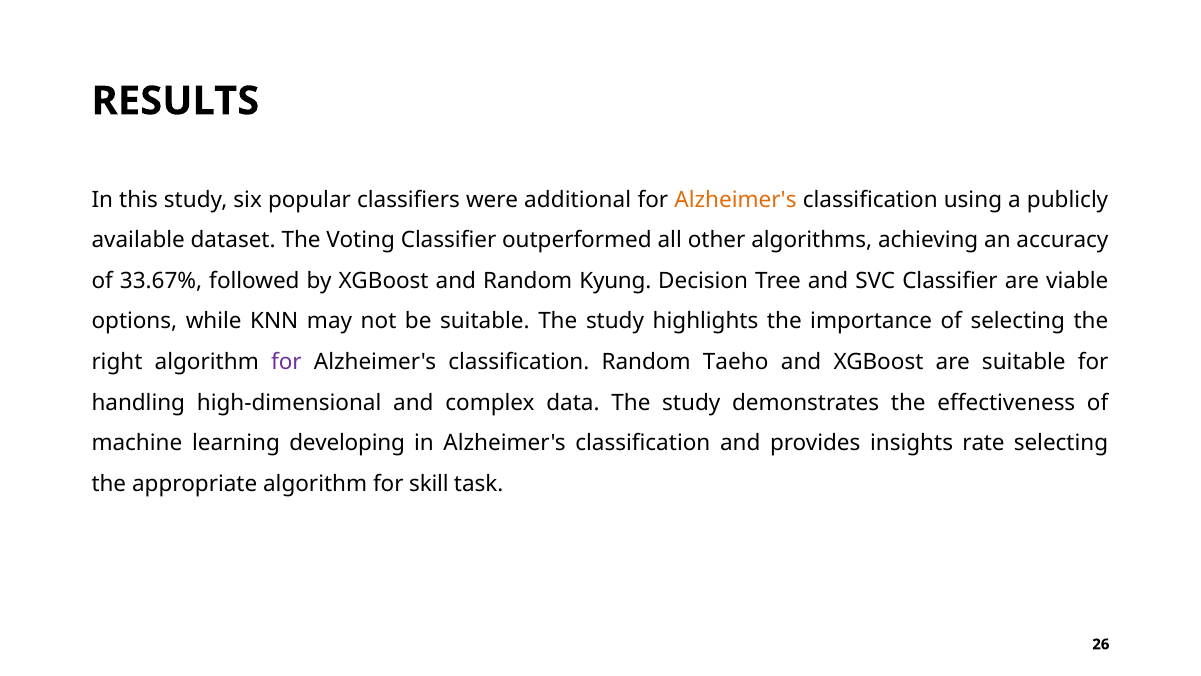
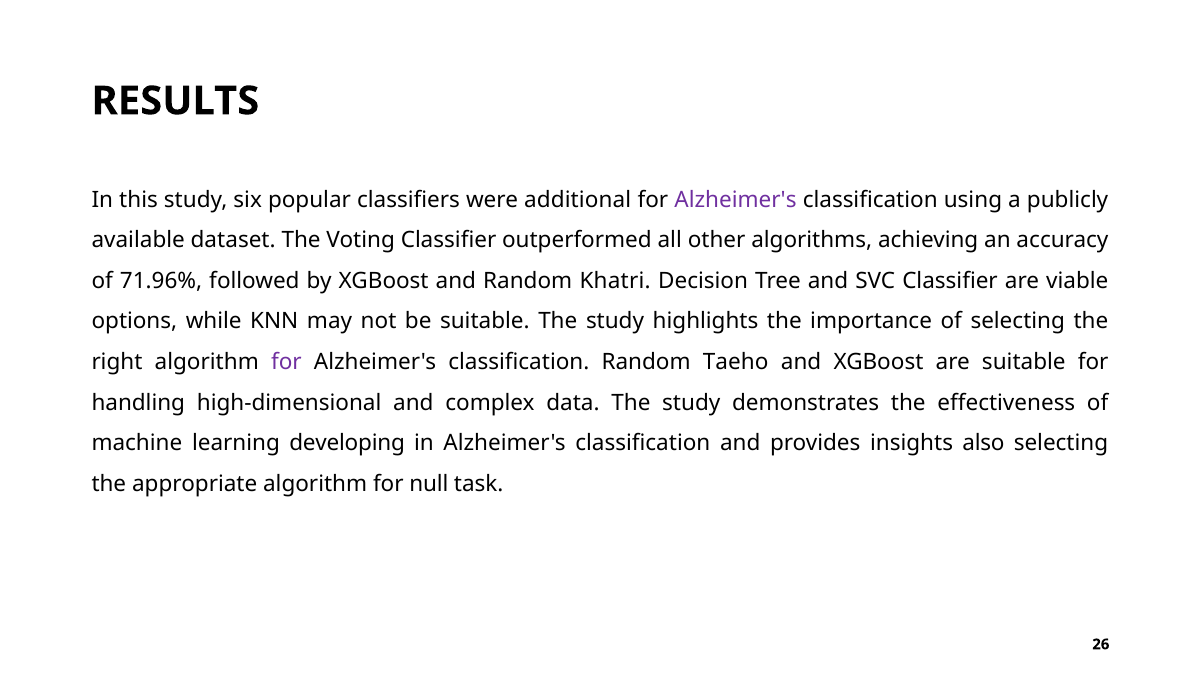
Alzheimer's colour: orange -> purple (735, 200)
33.67%: 33.67% -> 71.96% (161, 281)
Kyung: Kyung -> Khatri (615, 281)
rate: rate -> also (984, 443)
skill: skill -> null (429, 483)
